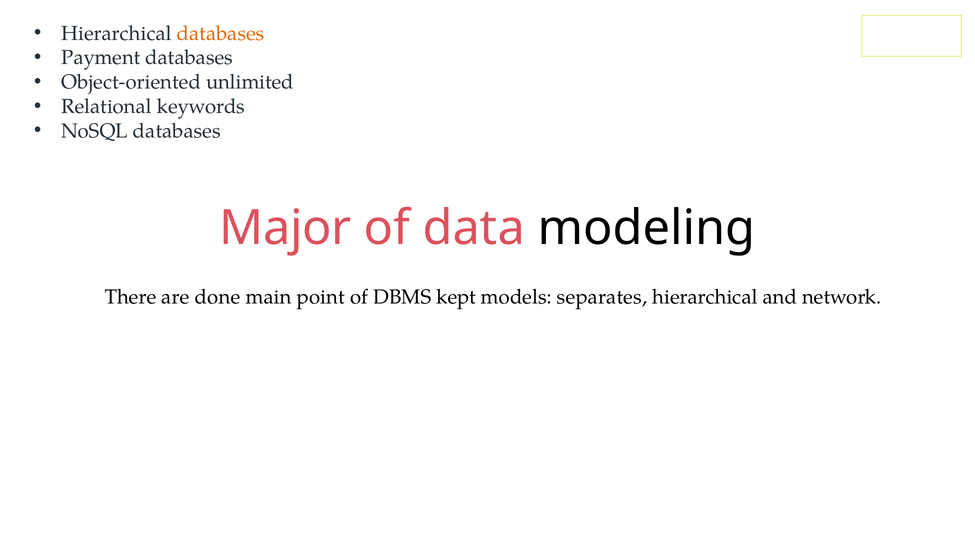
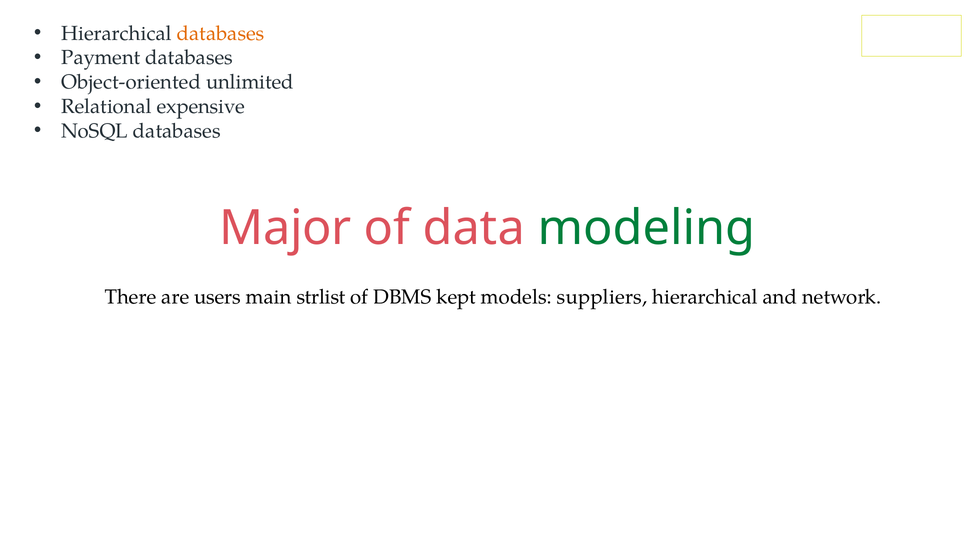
keywords: keywords -> expensive (201, 107)
modeling colour: black -> green (646, 229)
done: done -> users (218, 297)
point: point -> strlist (321, 297)
separates: separates -> suppliers (602, 297)
